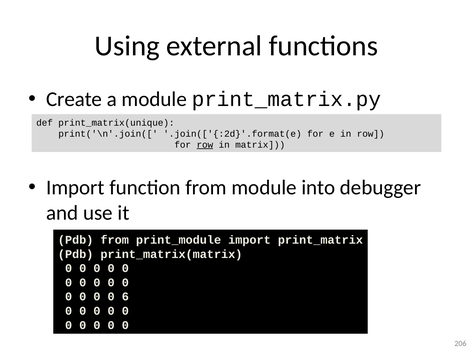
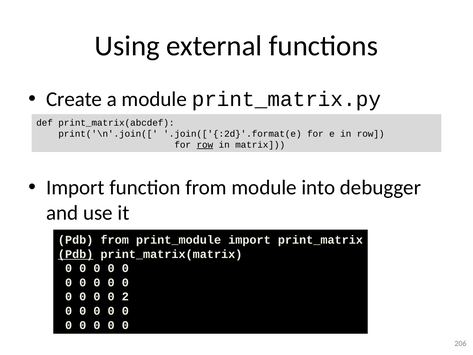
print_matrix(unique: print_matrix(unique -> print_matrix(abcdef (116, 123)
Pdb underline: none -> present (76, 254)
6: 6 -> 2 (125, 297)
